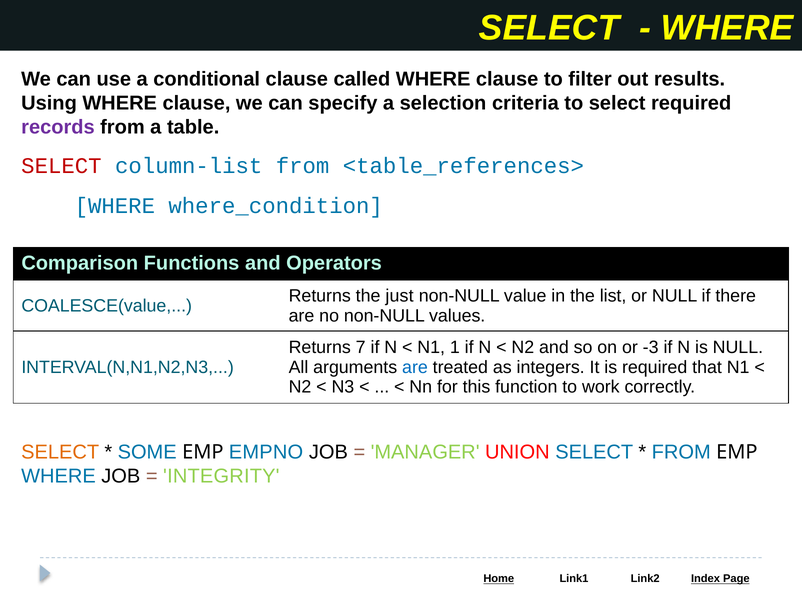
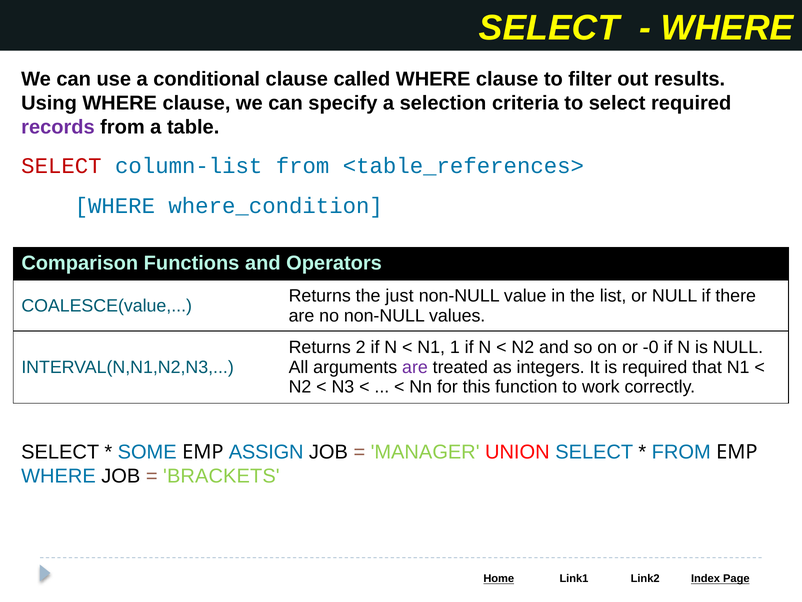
7: 7 -> 2 (361, 347)
-3: -3 -> -0 (651, 347)
are colour: blue -> purple (415, 367)
SELECT colour: orange -> black (60, 452)
EMPNO: EMPNO -> ASSIGN (266, 452)
INTEGRITY: INTEGRITY -> BRACKETS (221, 476)
